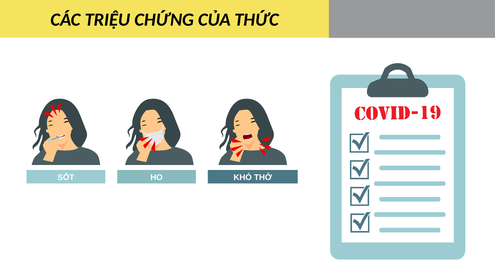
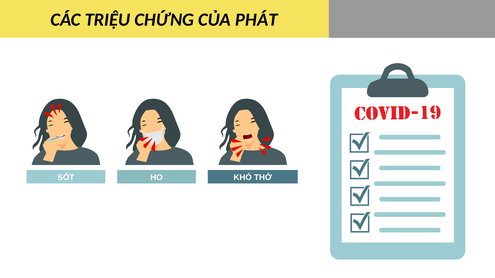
THỨC: THỨC -> PHÁT (256, 20)
